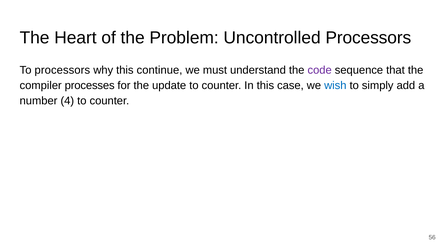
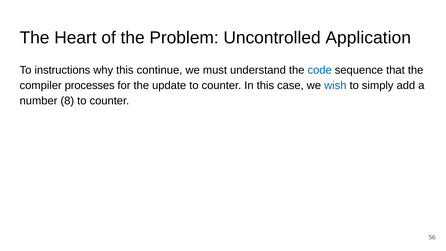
Uncontrolled Processors: Processors -> Application (368, 38)
To processors: processors -> instructions (62, 70)
code colour: purple -> blue (320, 70)
4: 4 -> 8 (67, 101)
